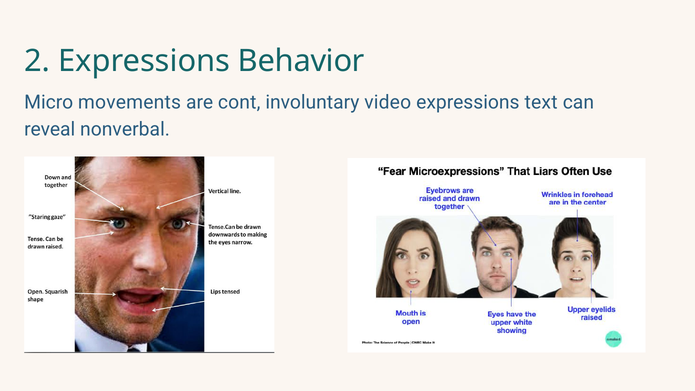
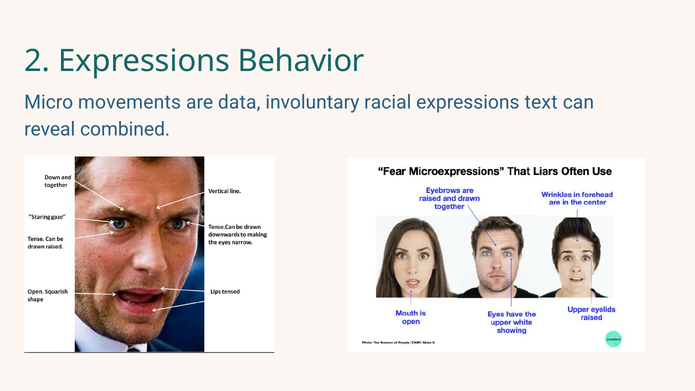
cont: cont -> data (239, 102)
video: video -> racial (388, 102)
nonverbal: nonverbal -> combined (125, 129)
